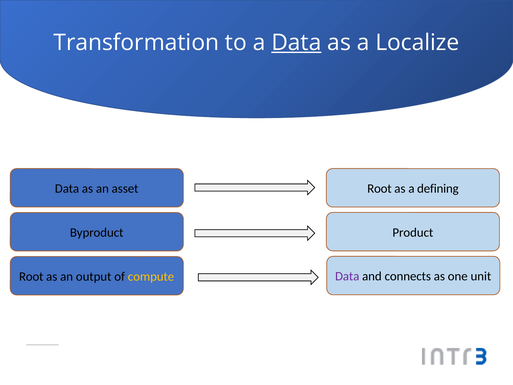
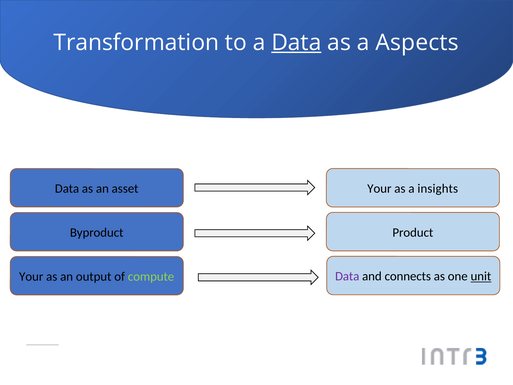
Localize: Localize -> Aspects (417, 42)
asset Root: Root -> Your (379, 189)
defining: defining -> insights (438, 189)
unit underline: none -> present (481, 276)
Root: Root -> Your (31, 276)
compute colour: yellow -> light green (151, 276)
